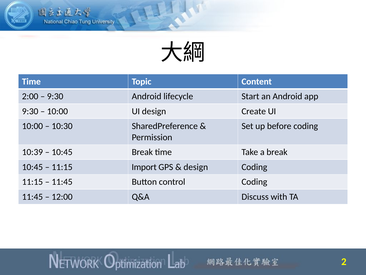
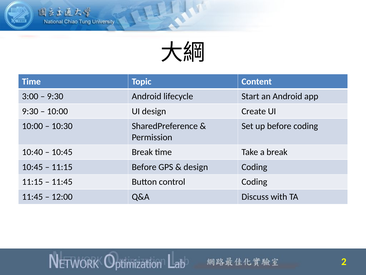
2:00: 2:00 -> 3:00 (30, 96)
10:39: 10:39 -> 10:40 (32, 152)
11:15 Import: Import -> Before (144, 167)
